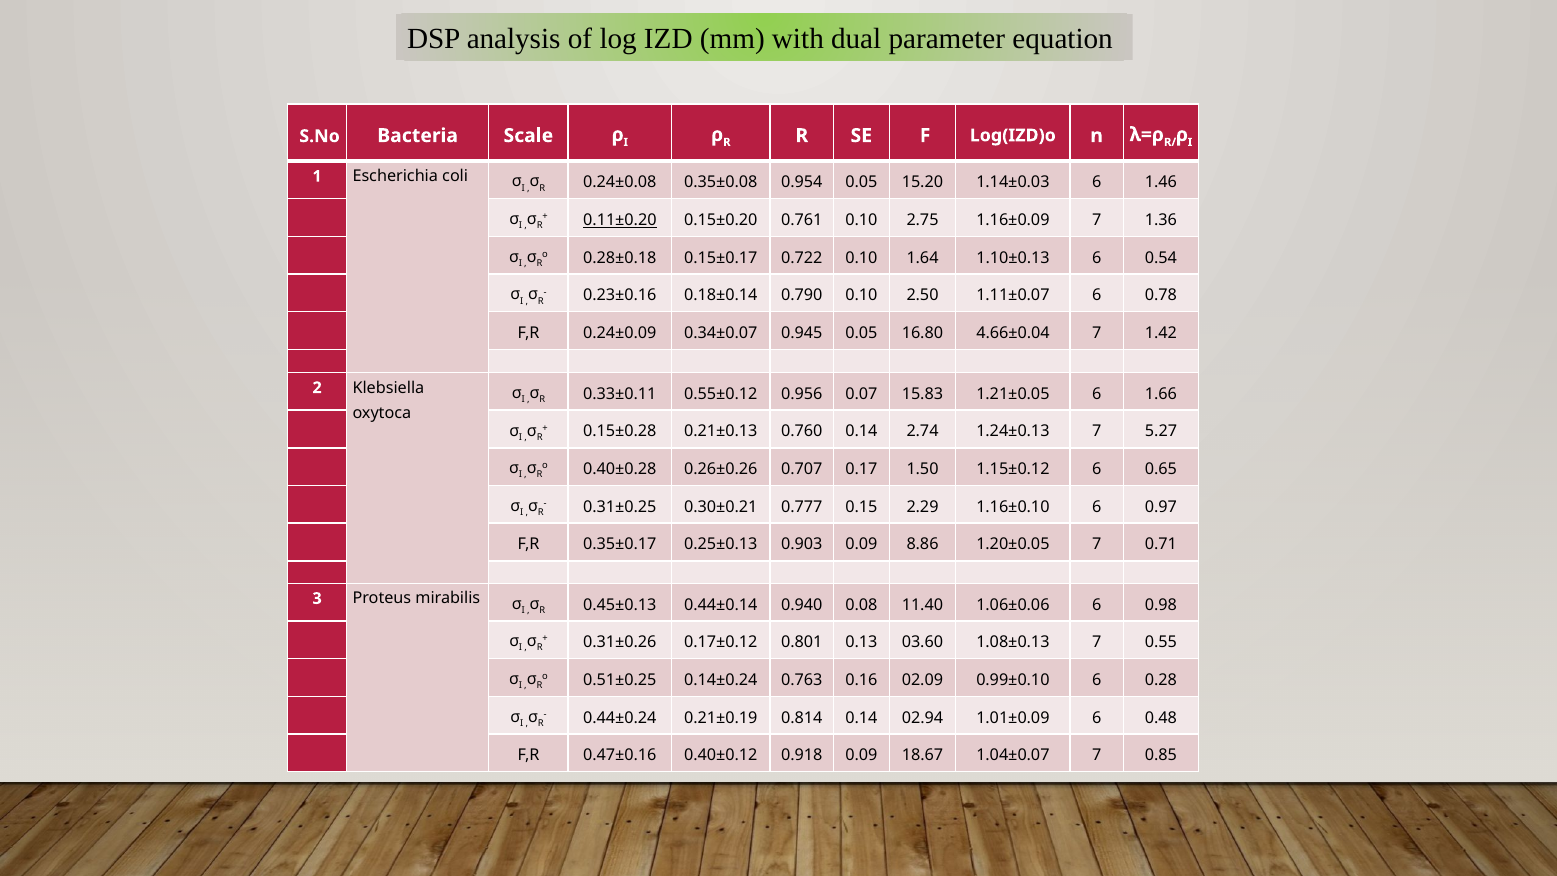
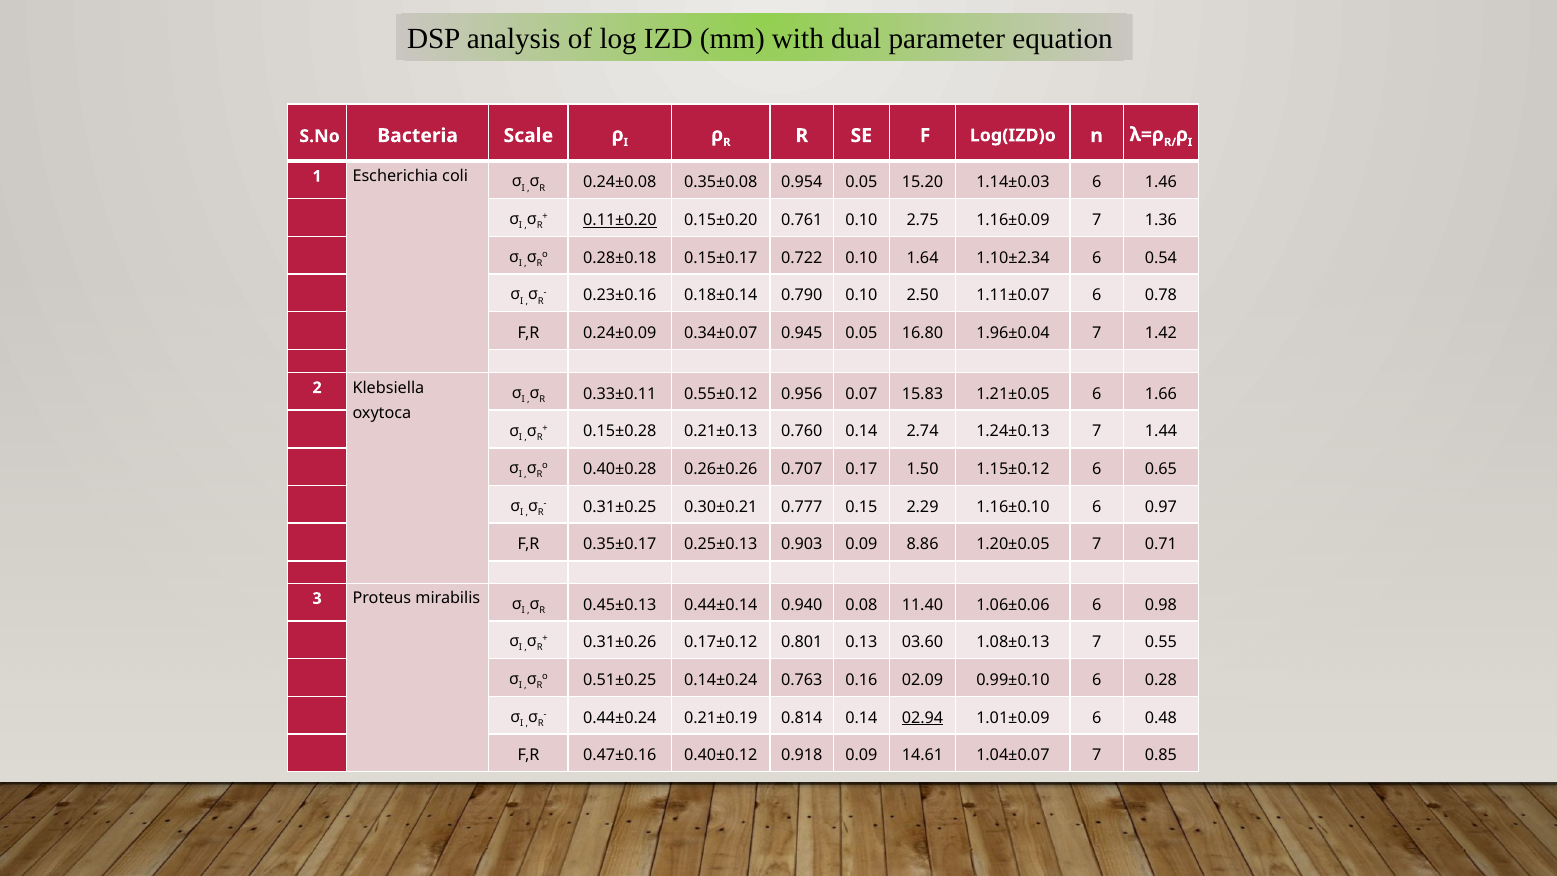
1.10±0.13: 1.10±0.13 -> 1.10±2.34 (1013, 258)
4.66±0.04: 4.66±0.04 -> 1.96±0.04 (1013, 333)
5.27: 5.27 -> 1.44 (1161, 431)
02.94 underline: none -> present (922, 717)
18.67: 18.67 -> 14.61 (922, 755)
